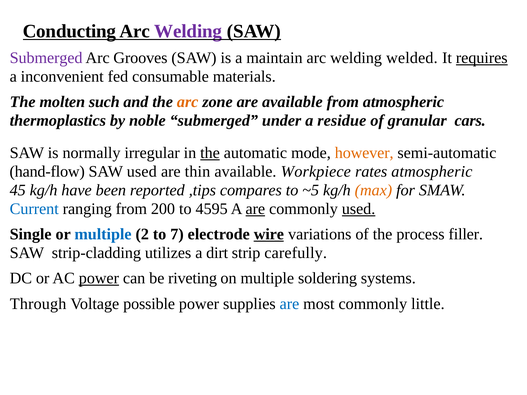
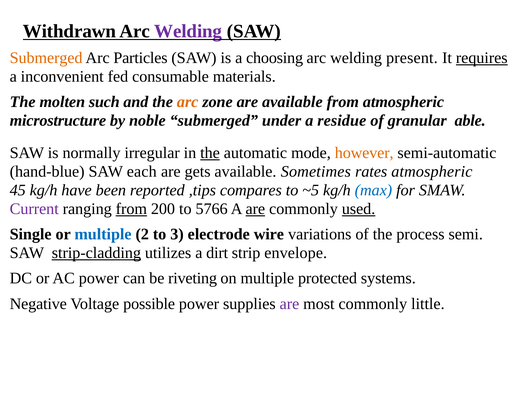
Conducting: Conducting -> Withdrawn (69, 31)
Submerged colour: purple -> orange (46, 58)
Grooves: Grooves -> Particles (140, 58)
maintain: maintain -> choosing (275, 58)
welded: welded -> present (412, 58)
thermoplastics: thermoplastics -> microstructure (58, 121)
cars: cars -> able (470, 121)
hand-flow: hand-flow -> hand-blue (47, 172)
SAW used: used -> each (142, 172)
thin: thin -> gets (198, 172)
Workpiece: Workpiece -> Sometimes (316, 172)
max colour: orange -> blue (373, 190)
Current colour: blue -> purple (34, 209)
from underline: none -> present (131, 209)
4595: 4595 -> 5766 (212, 209)
7: 7 -> 3 (177, 234)
wire underline: present -> none (269, 234)
filler: filler -> semi (466, 234)
strip-cladding underline: none -> present (96, 253)
carefully: carefully -> envelope (296, 253)
power underline: present -> none (99, 279)
soldering: soldering -> protected (328, 279)
Through: Through -> Negative (38, 304)
are colour: blue -> purple (289, 304)
